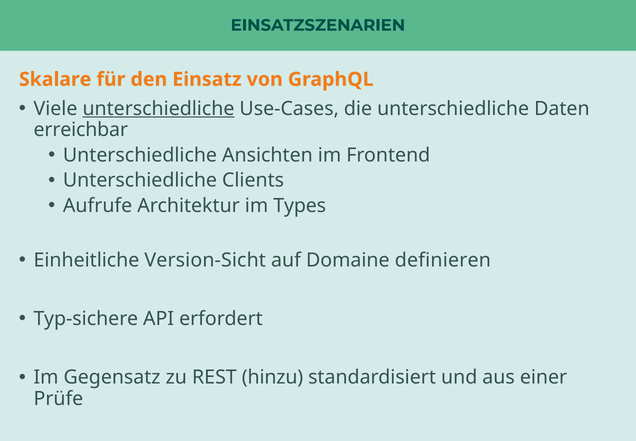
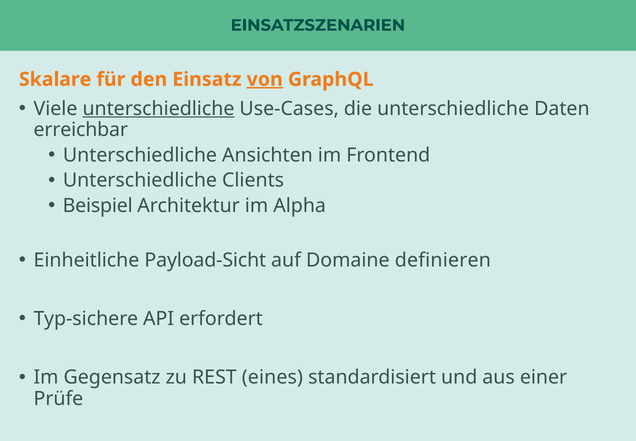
von underline: none -> present (265, 79)
Aufrufe: Aufrufe -> Beispiel (98, 205)
Types: Types -> Alpha (300, 205)
Version-Sicht: Version-Sicht -> Payload-Sicht (205, 260)
hinzu: hinzu -> eines (272, 377)
